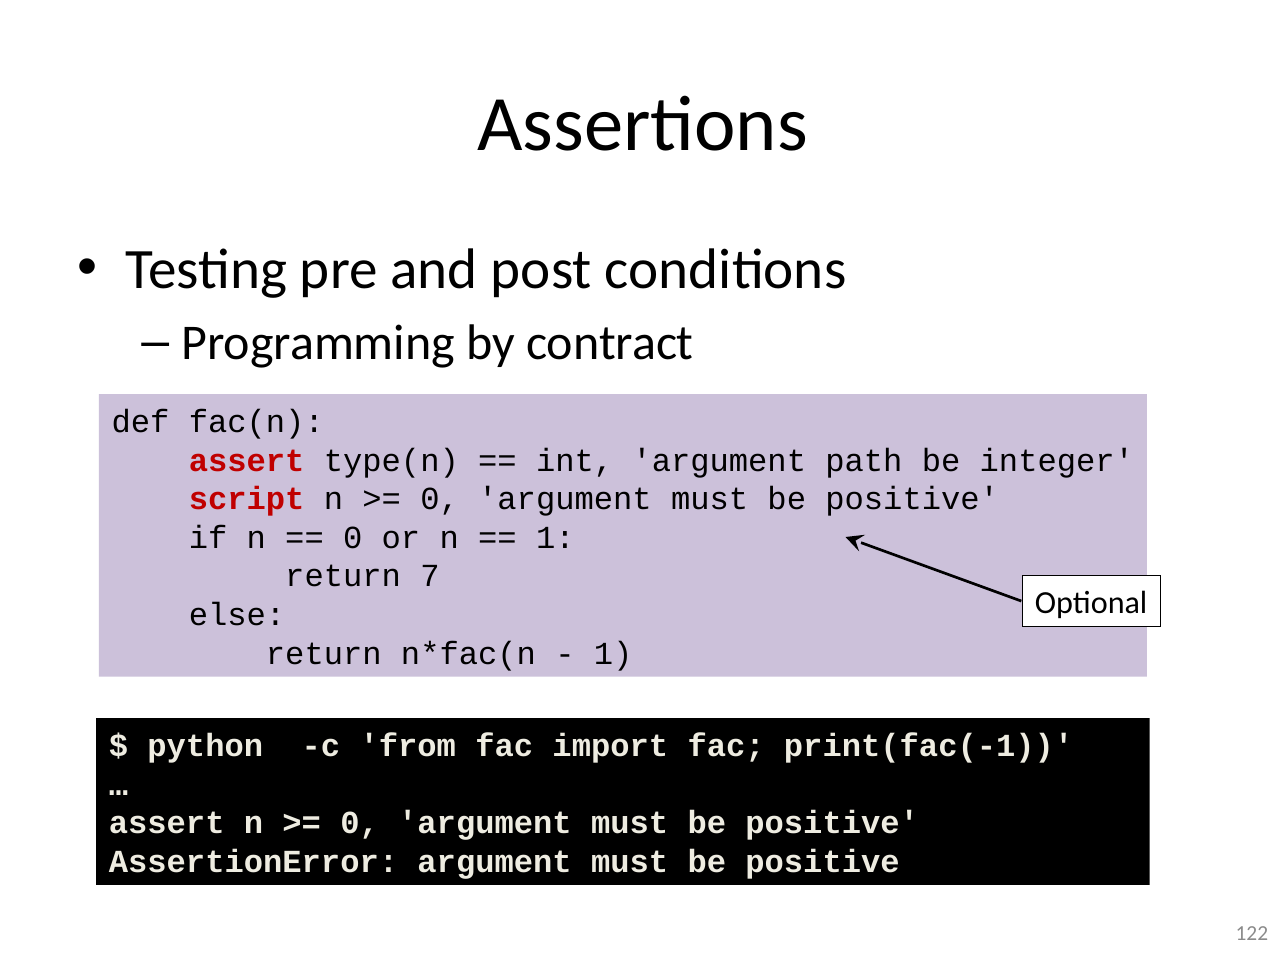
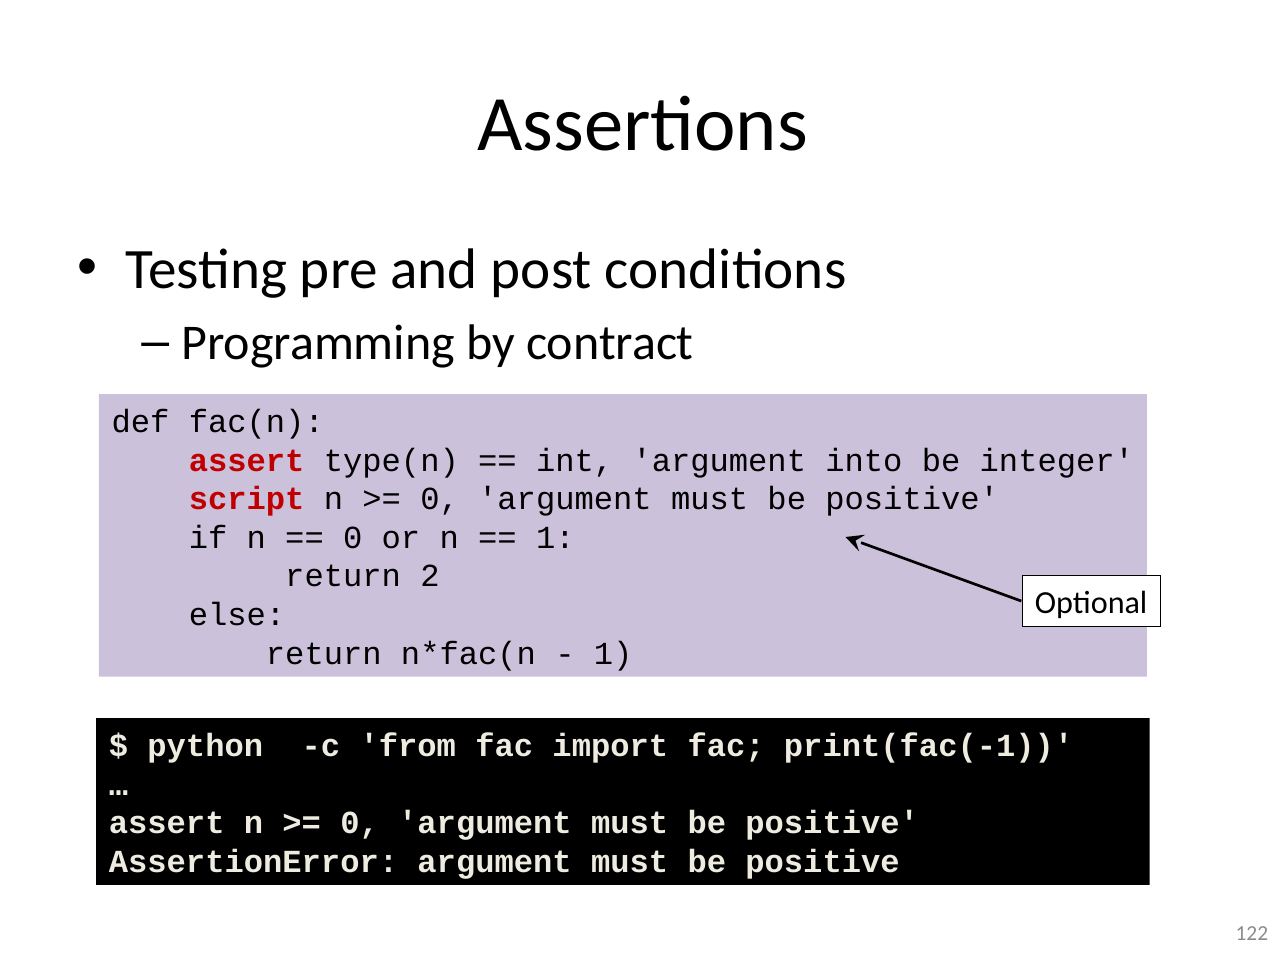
path: path -> into (864, 461)
7: 7 -> 2 (430, 577)
